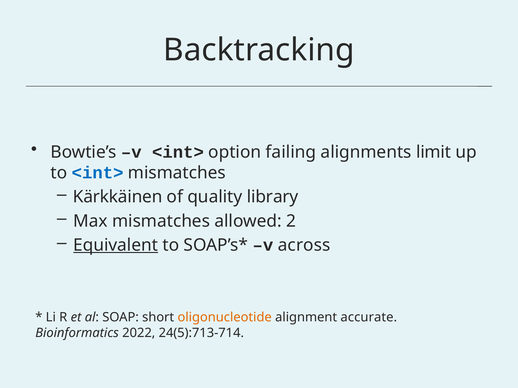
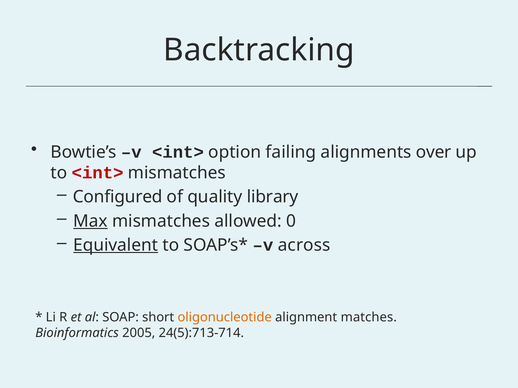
limit: limit -> over (434, 152)
<int> colour: blue -> red (98, 173)
Kärkkäinen: Kärkkäinen -> Configured (118, 197)
Max underline: none -> present (90, 221)
2: 2 -> 0 (291, 221)
accurate: accurate -> matches (369, 318)
2022: 2022 -> 2005 (139, 333)
